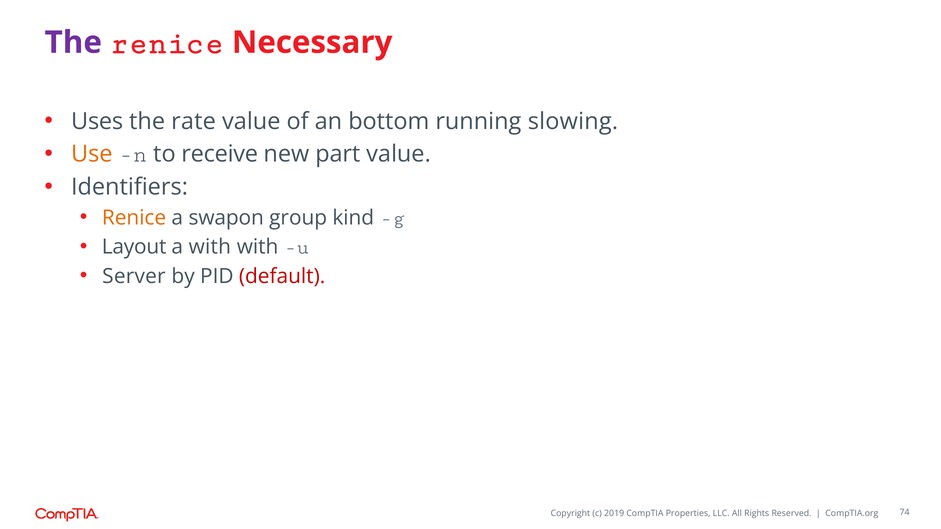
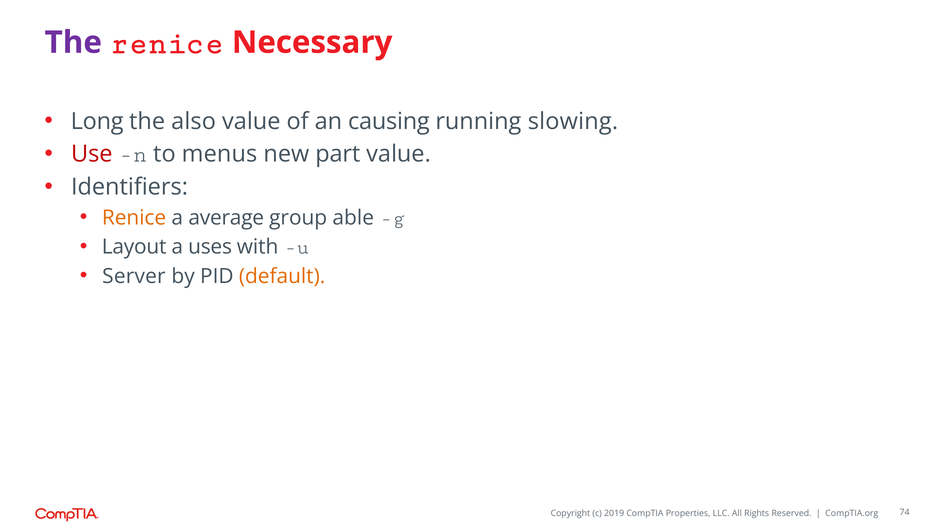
Uses: Uses -> Long (97, 121)
rate: rate -> also (194, 121)
bottom: bottom -> causing (389, 121)
Use colour: orange -> red (92, 154)
receive: receive -> menus (220, 154)
swapon: swapon -> average (226, 218)
kind: kind -> able (353, 218)
a with: with -> uses (210, 247)
default colour: red -> orange (282, 276)
